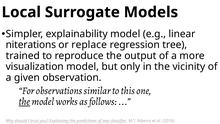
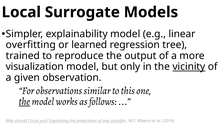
niterations: niterations -> overfitting (31, 45)
replace: replace -> learned (89, 45)
vicinity underline: none -> present (189, 66)
